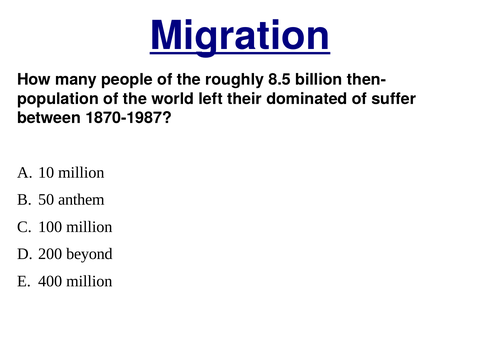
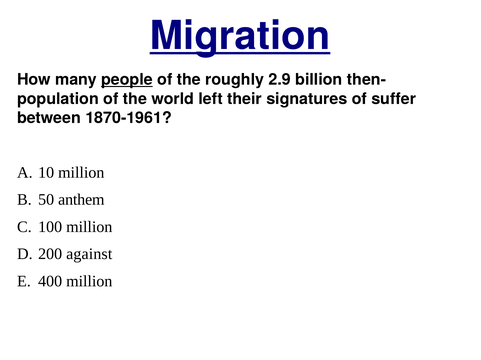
people underline: none -> present (127, 80)
8.5: 8.5 -> 2.9 (280, 80)
dominated: dominated -> signatures (307, 99)
1870-1987: 1870-1987 -> 1870-1961 (129, 118)
beyond: beyond -> against (89, 255)
